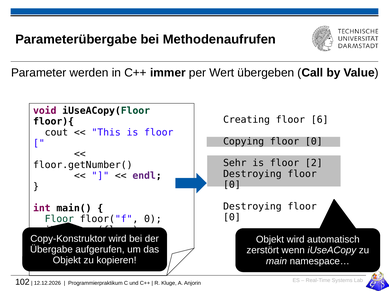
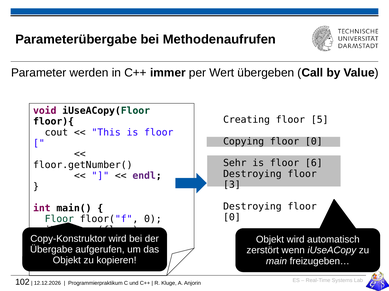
6: 6 -> 5 (320, 120)
2: 2 -> 6 (314, 163)
0: 0 -> 3 (232, 185)
namespace…: namespace… -> freizugeben… (320, 262)
